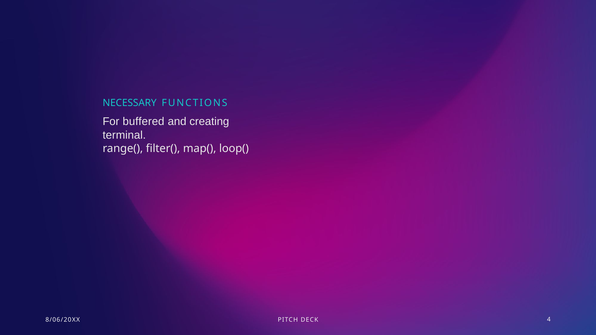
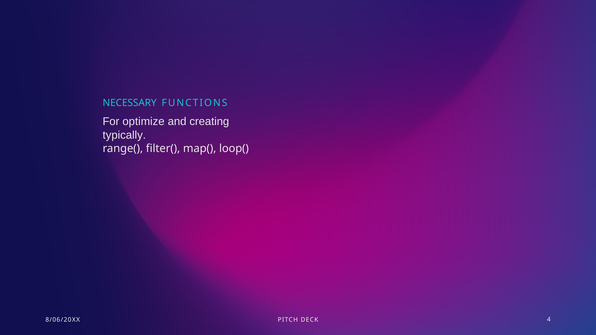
buffered: buffered -> optimize (144, 122)
terminal: terminal -> typically (124, 135)
